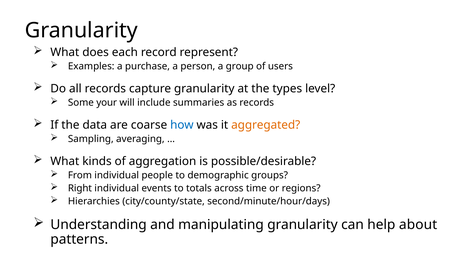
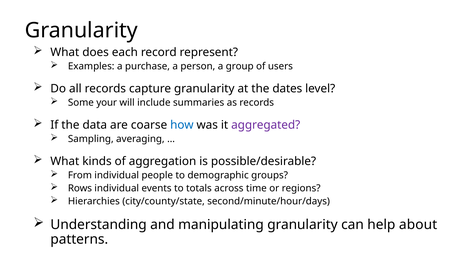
types: types -> dates (287, 89)
aggregated colour: orange -> purple (266, 125)
Right: Right -> Rows (80, 188)
